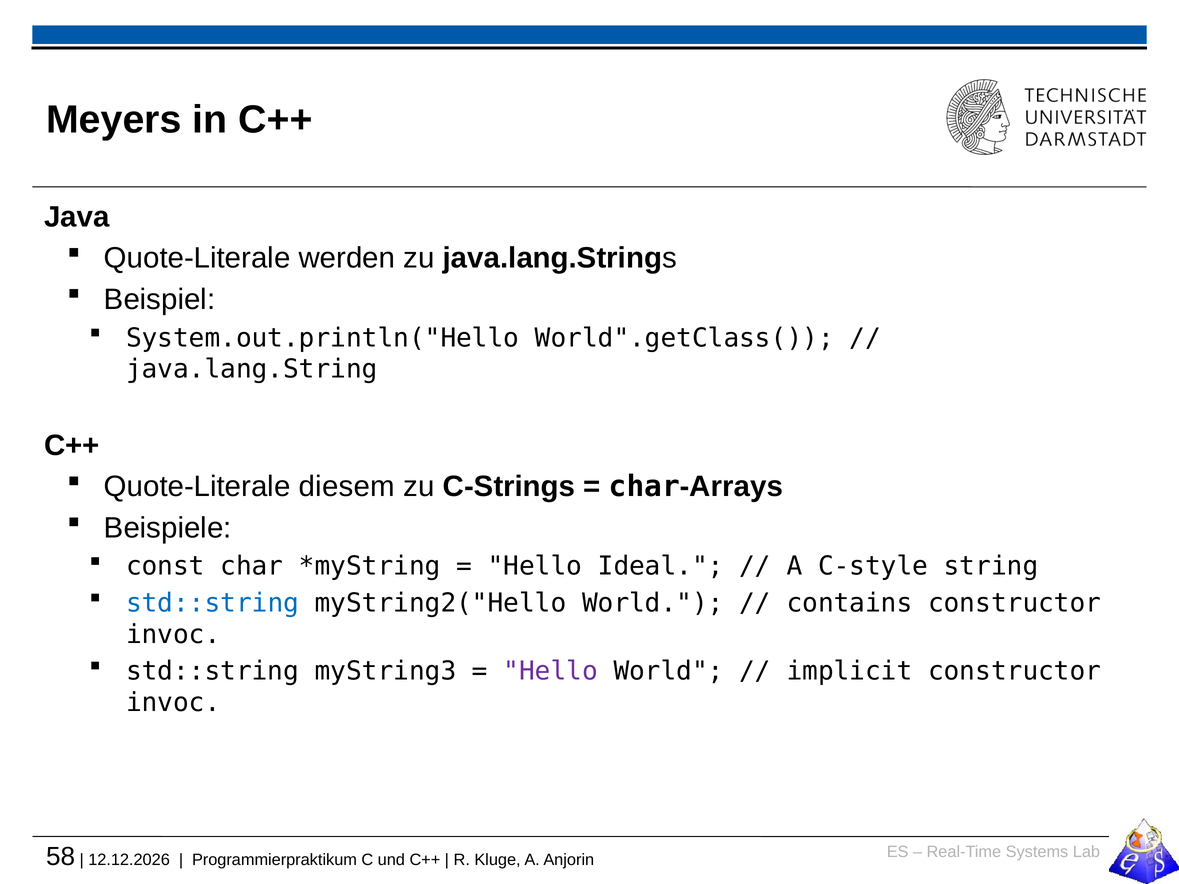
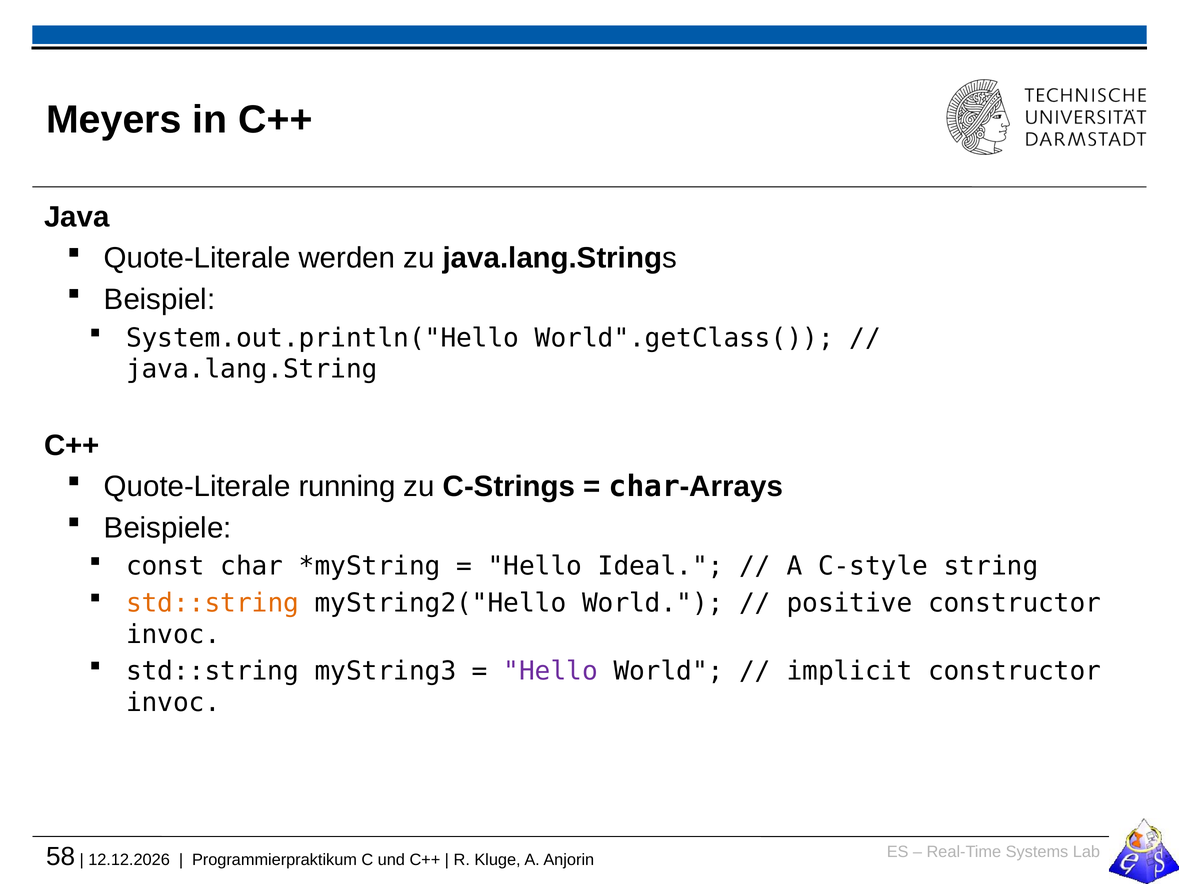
diesem: diesem -> running (347, 487)
std::string colour: blue -> orange (213, 603)
contains: contains -> positive (850, 603)
